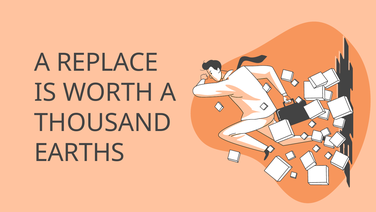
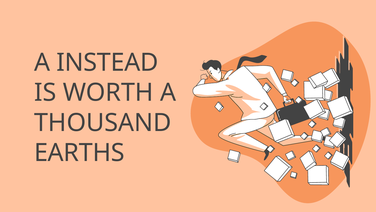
REPLACE: REPLACE -> INSTEAD (107, 62)
